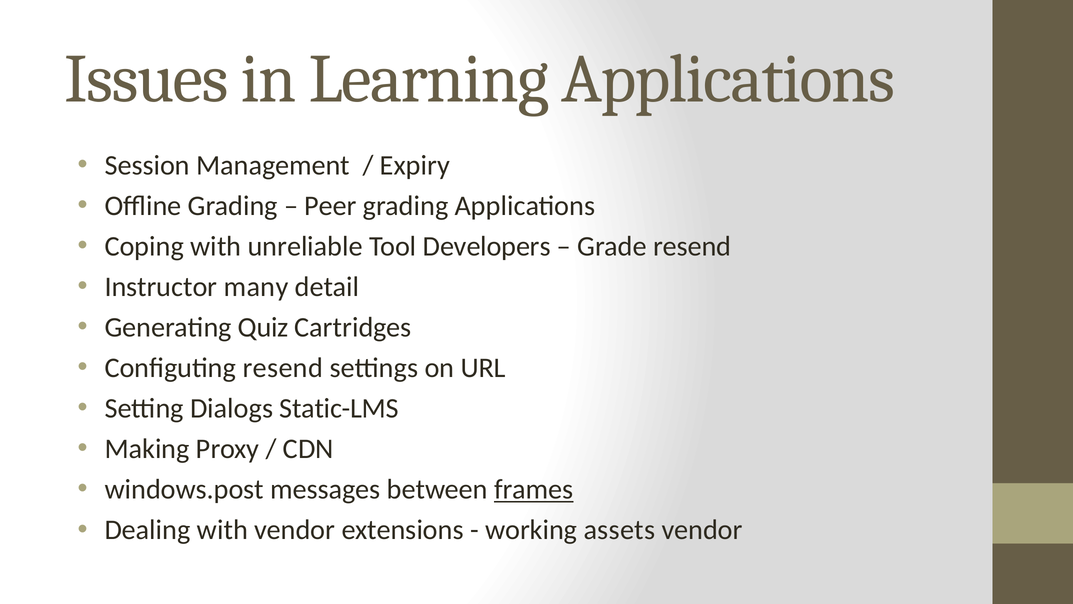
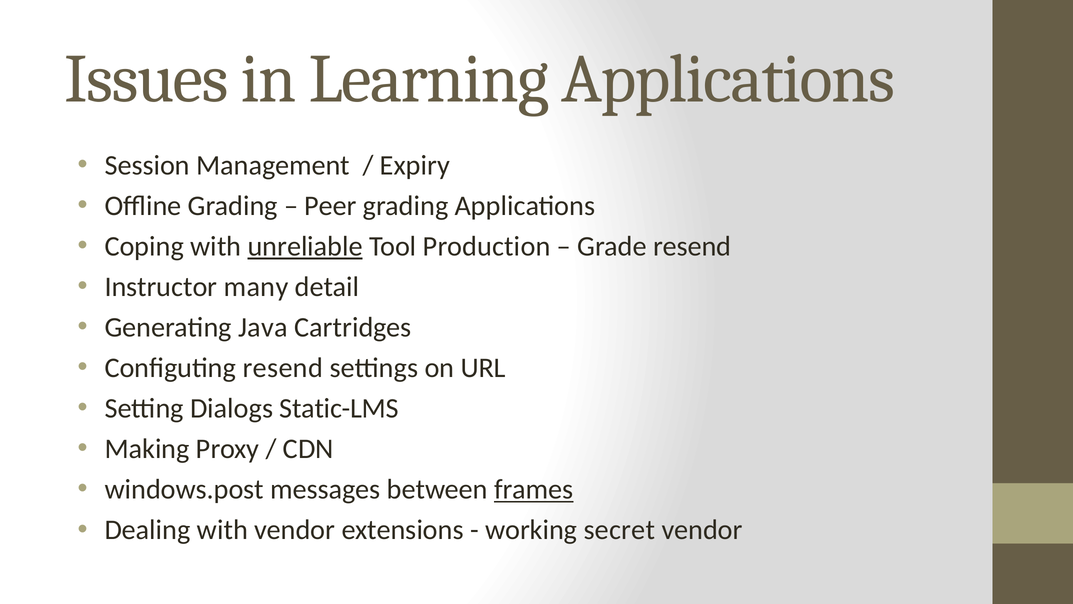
unreliable underline: none -> present (305, 246)
Developers: Developers -> Production (487, 246)
Quiz: Quiz -> Java (263, 327)
assets: assets -> secret (619, 530)
